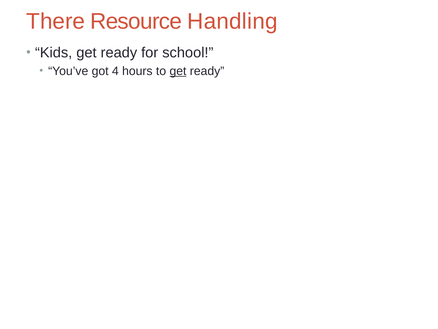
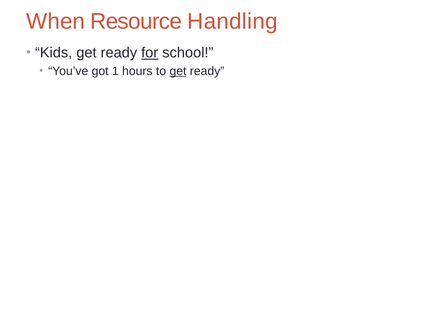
There: There -> When (56, 21)
for underline: none -> present (150, 53)
4: 4 -> 1 (115, 71)
